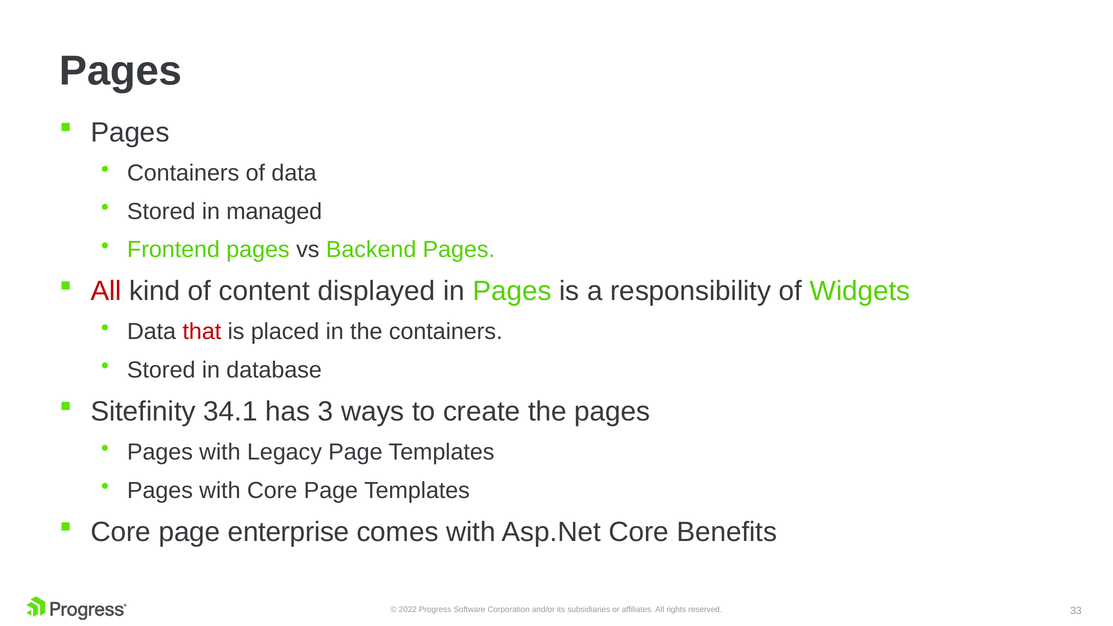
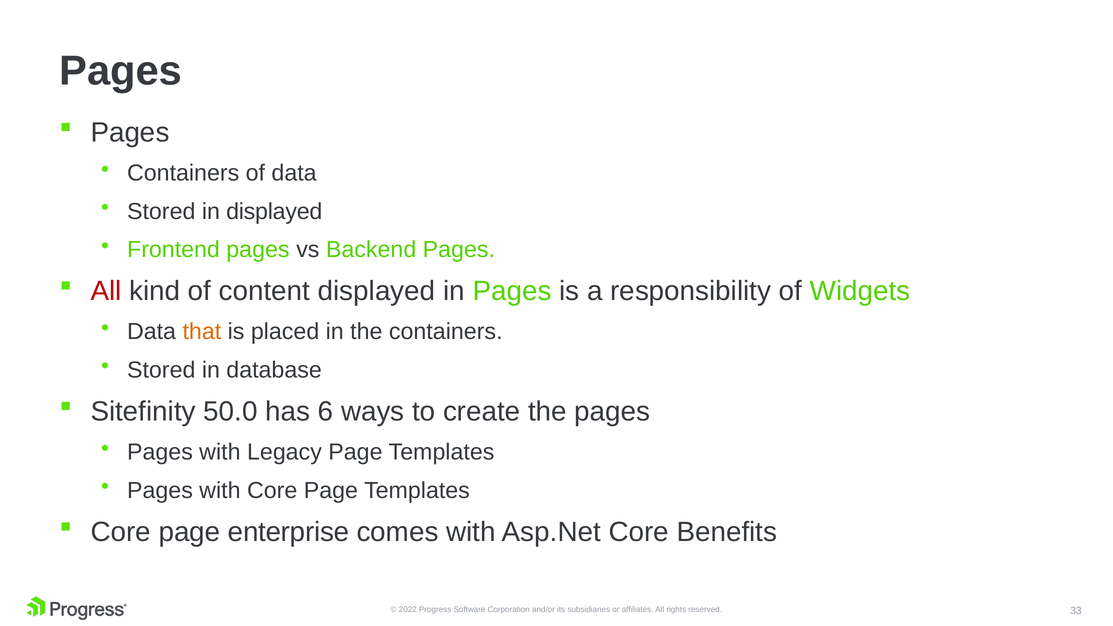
in managed: managed -> displayed (274, 211)
that colour: red -> orange (202, 332)
34.1: 34.1 -> 50.0 (230, 412)
3: 3 -> 6 (326, 412)
